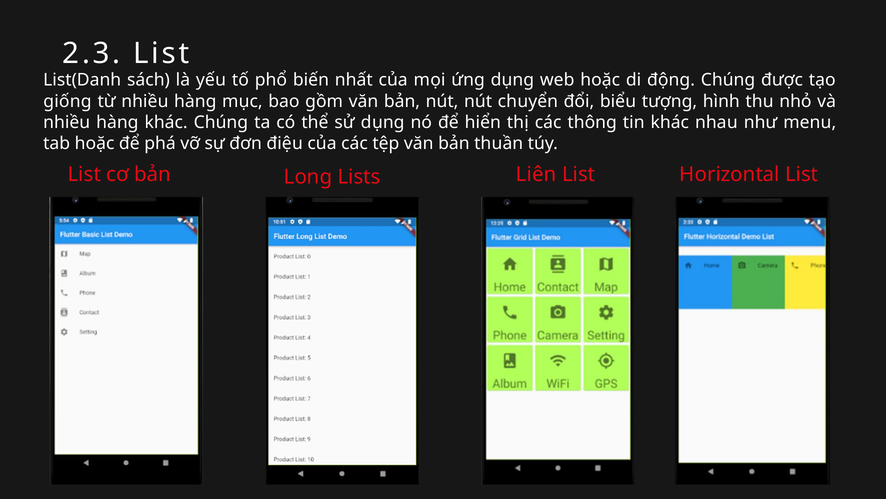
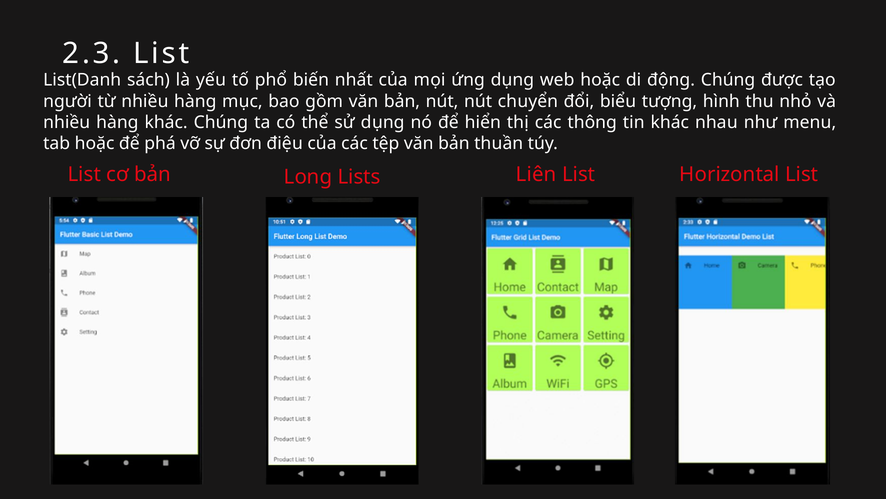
giống: giống -> người (68, 101)
